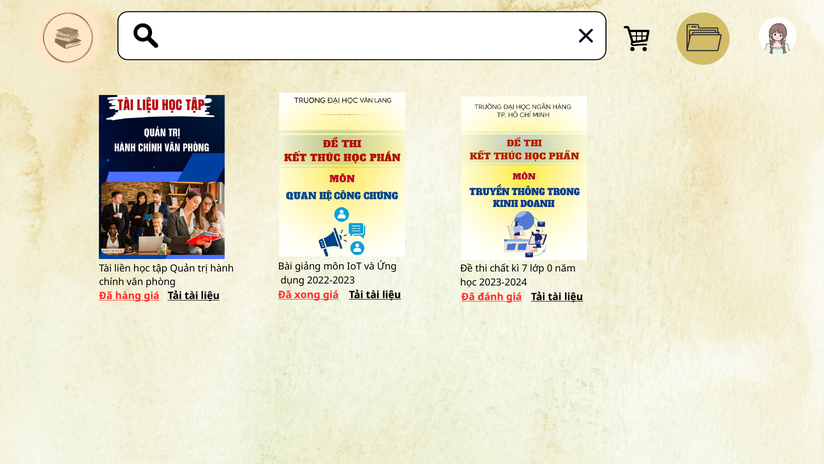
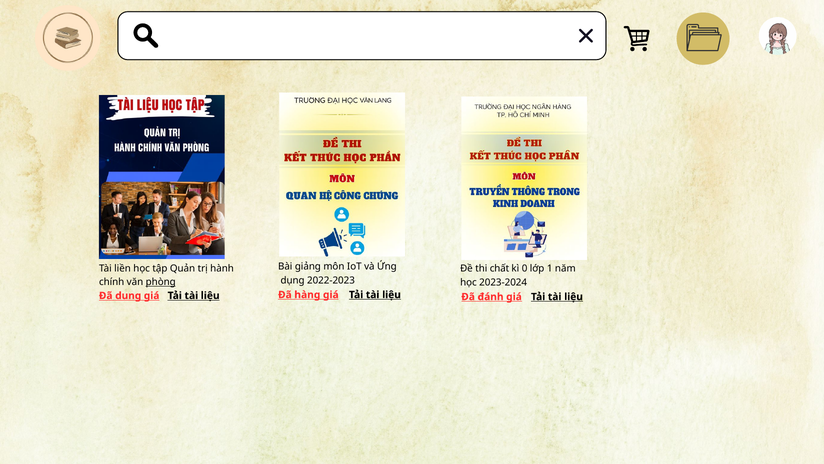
7: 7 -> 0 (525, 268)
0: 0 -> 1 (550, 268)
phòng underline: none -> present (161, 282)
hàng: hàng -> dung (128, 295)
xong: xong -> hàng (307, 294)
